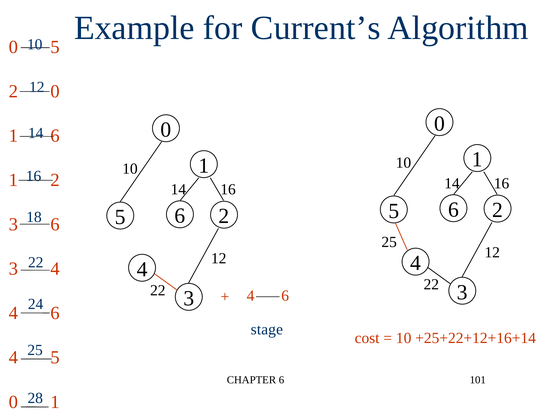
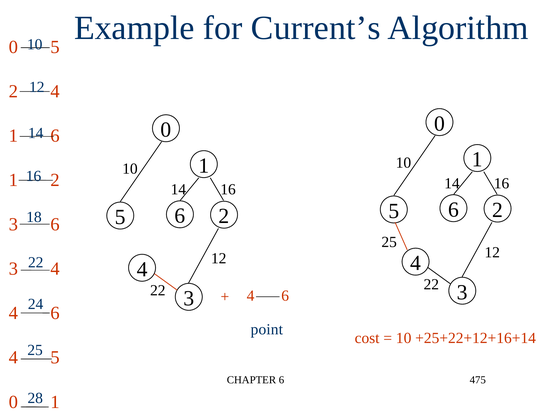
2 0: 0 -> 4 (55, 91)
stage: stage -> point (267, 330)
101: 101 -> 475 (478, 380)
